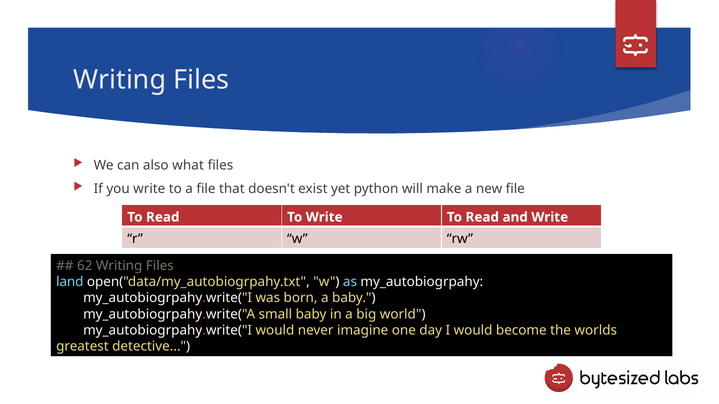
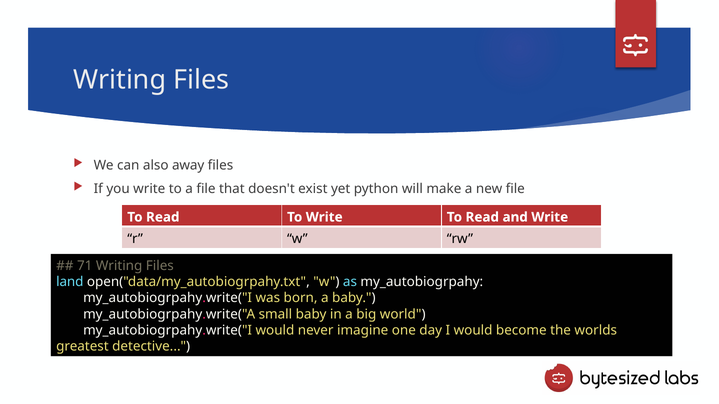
what: what -> away (188, 165)
62: 62 -> 71 (85, 266)
